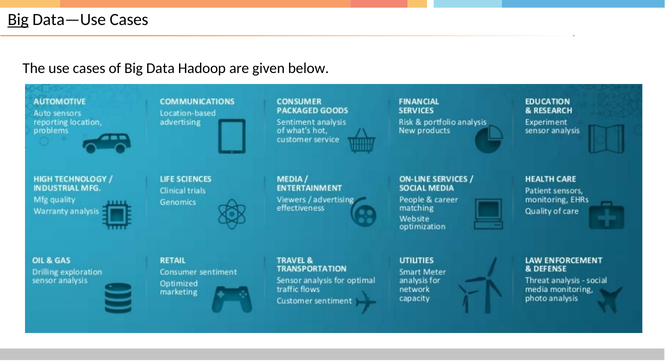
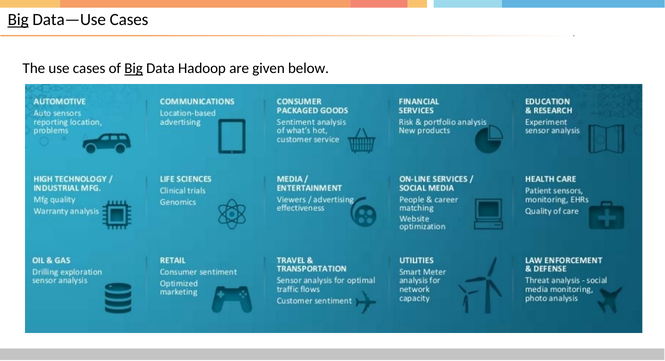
Big underline: none -> present (134, 69)
